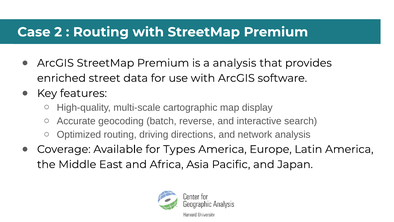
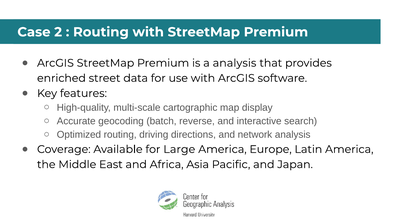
Types: Types -> Large (179, 149)
